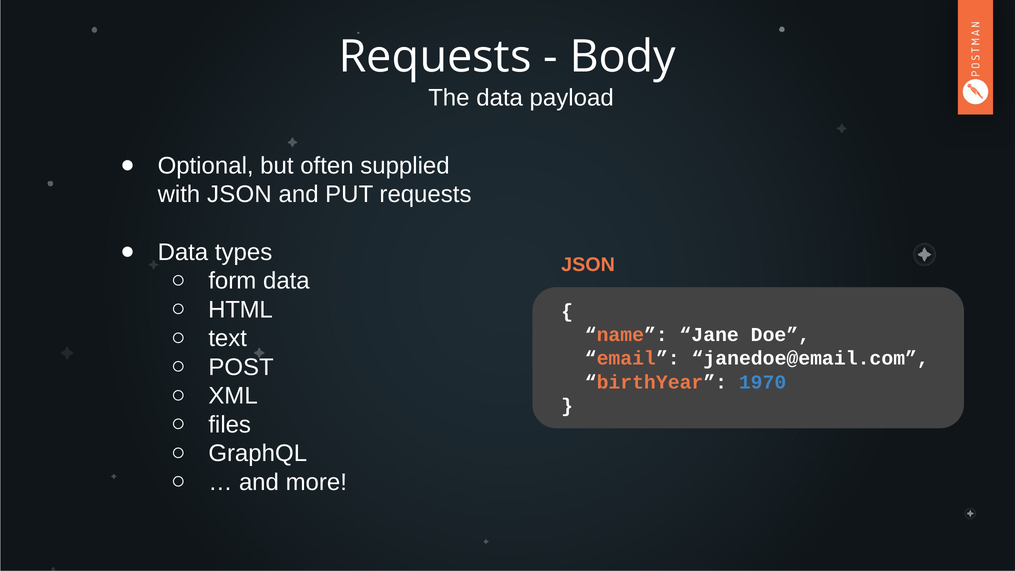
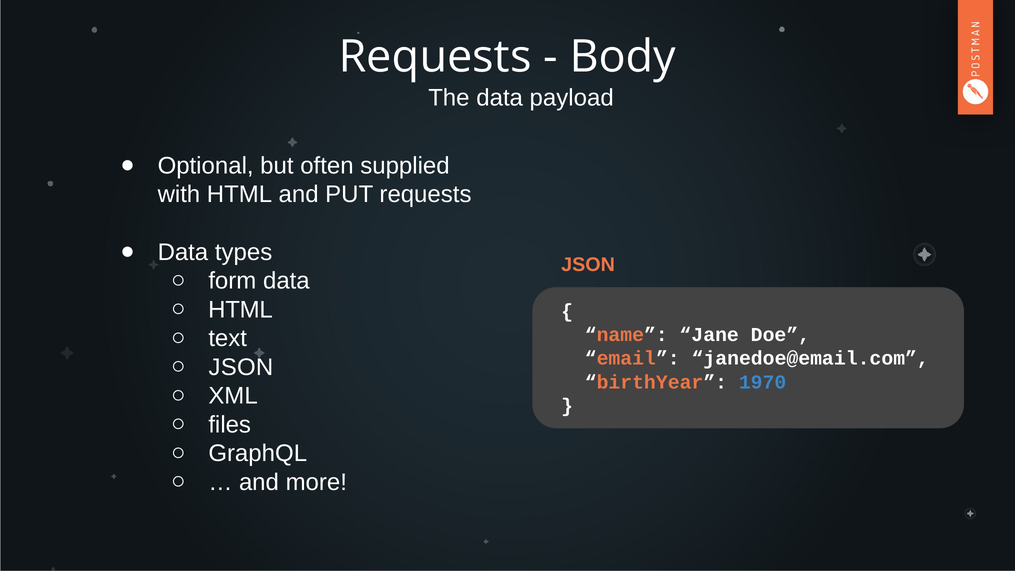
with JSON: JSON -> HTML (240, 195)
POST: POST -> JSON (241, 367)
